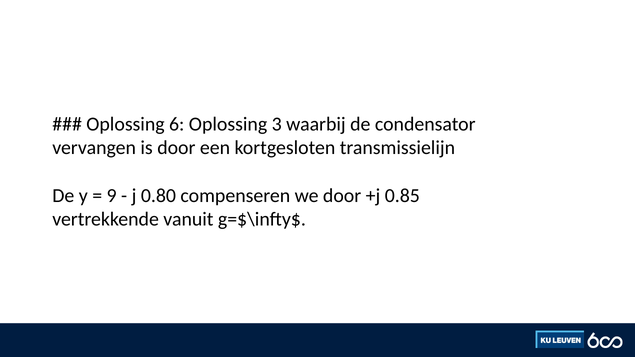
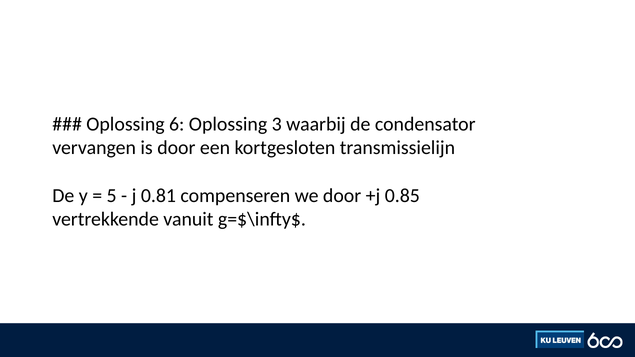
9: 9 -> 5 (112, 196)
0.80: 0.80 -> 0.81 (158, 196)
